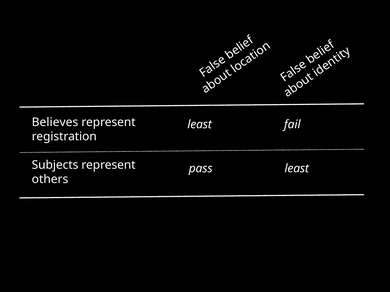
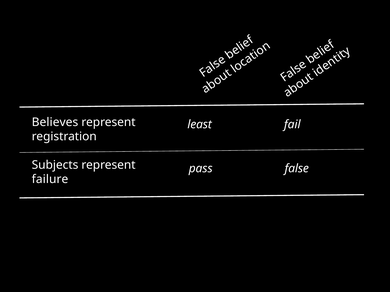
pass least: least -> false (297, 169)
others: others -> failure (50, 180)
